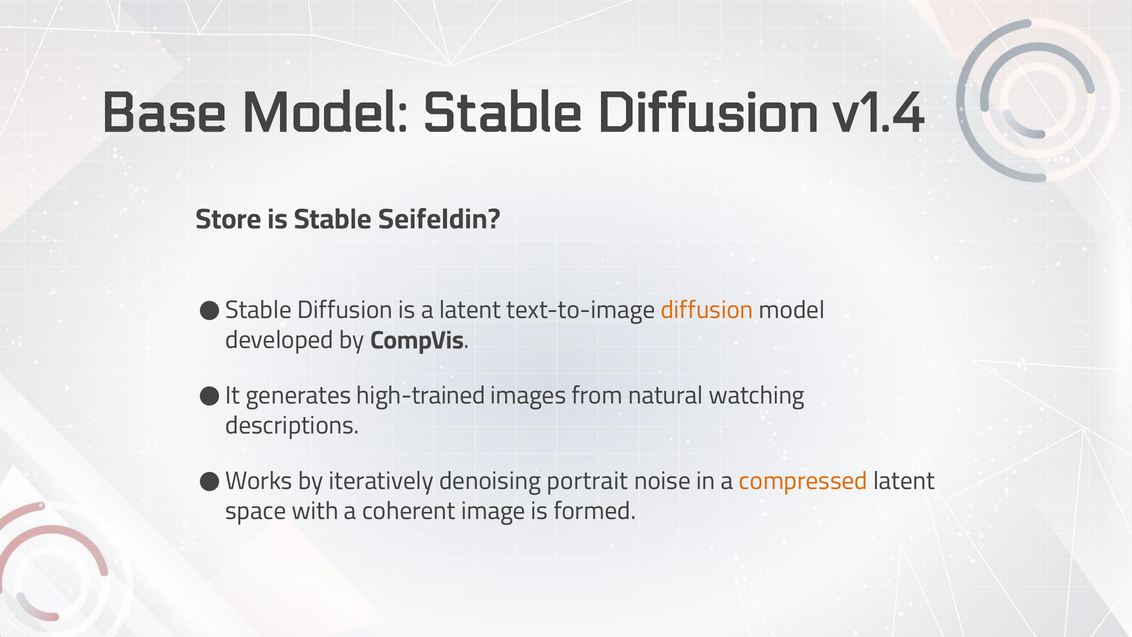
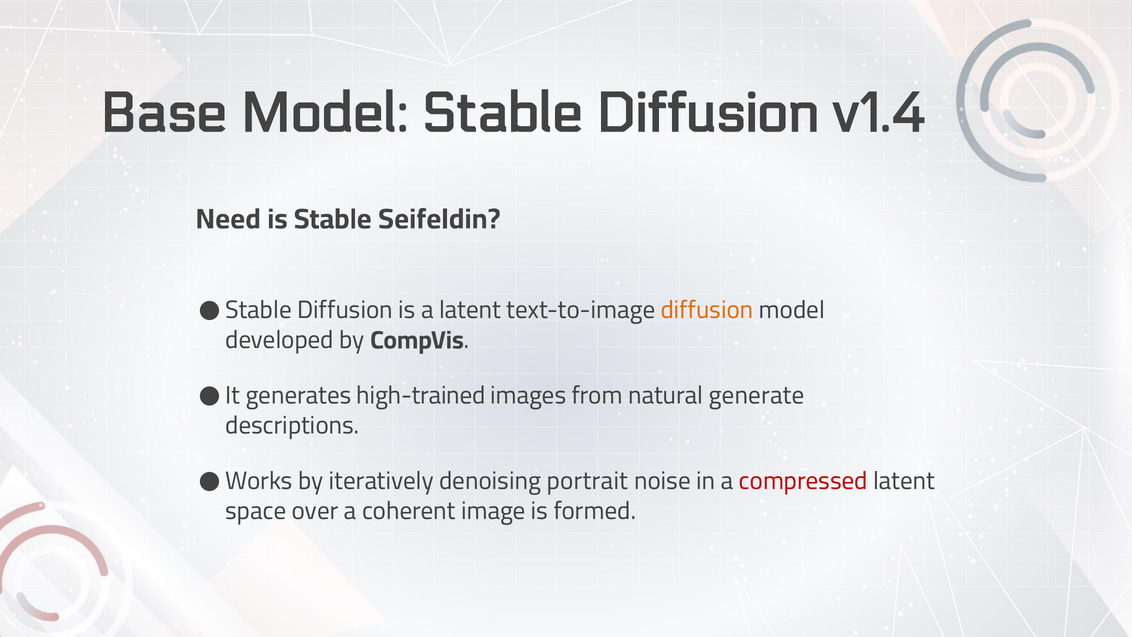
Store: Store -> Need (228, 219)
watching: watching -> generate (757, 395)
compressed colour: orange -> red (803, 481)
with: with -> over (315, 511)
